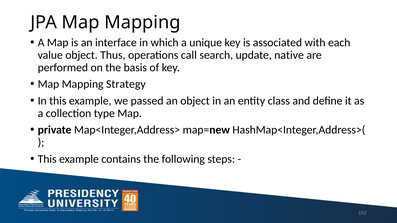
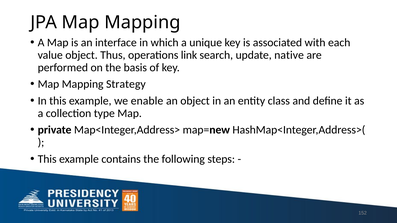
call: call -> link (189, 55)
passed: passed -> enable (147, 101)
